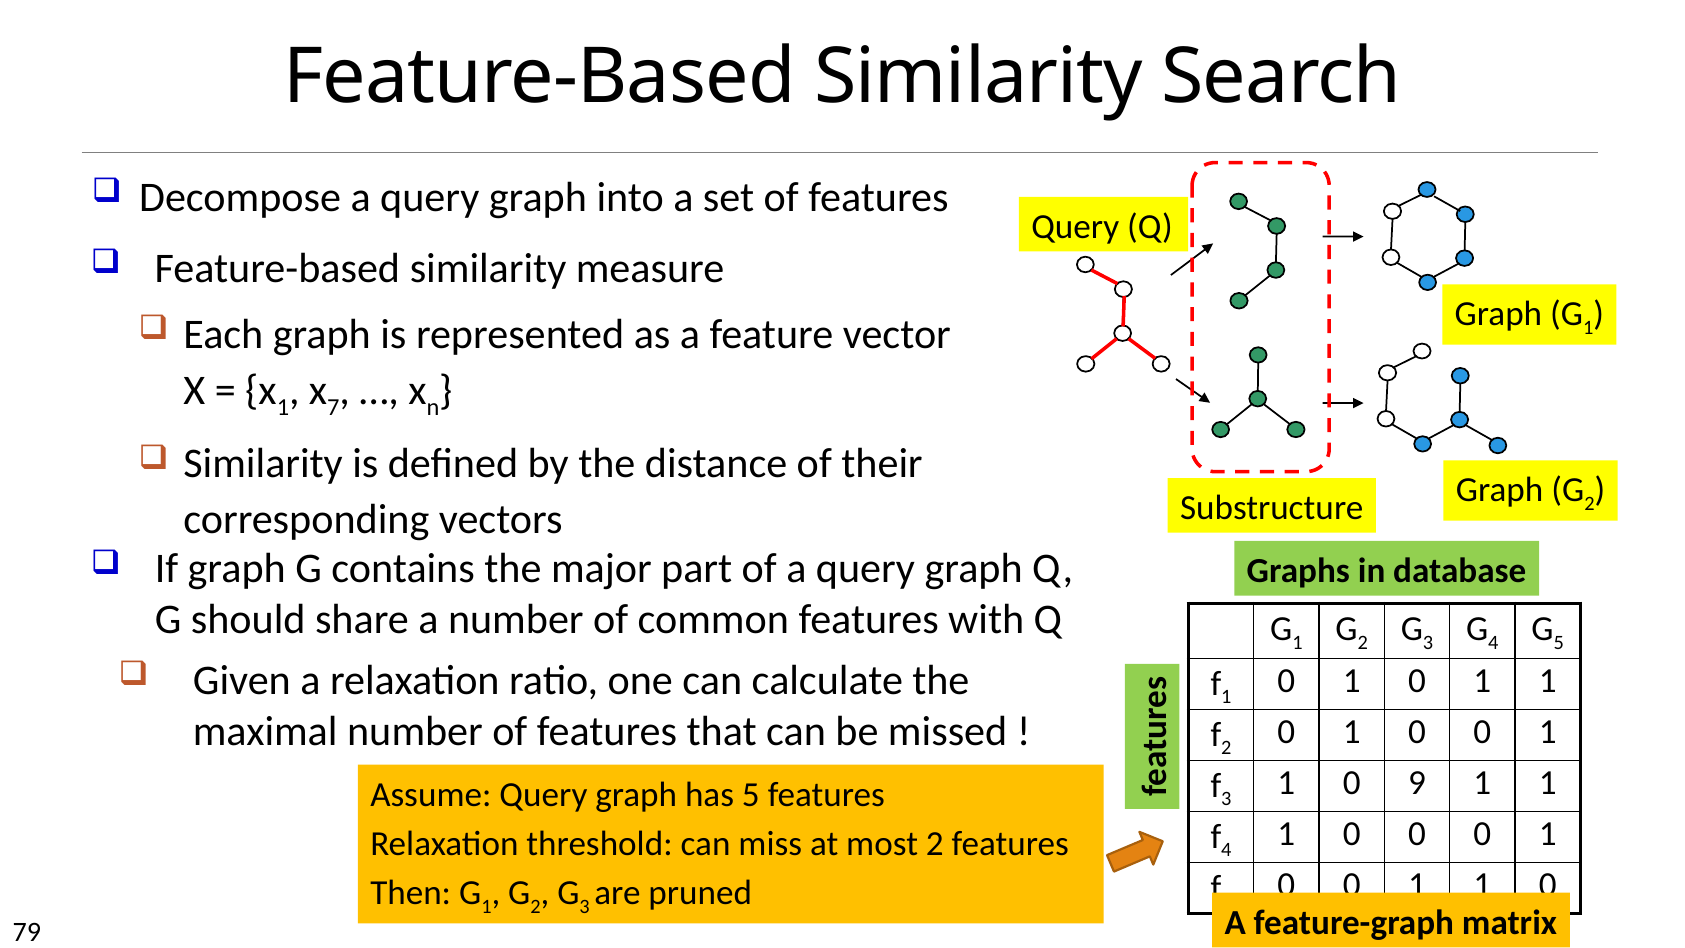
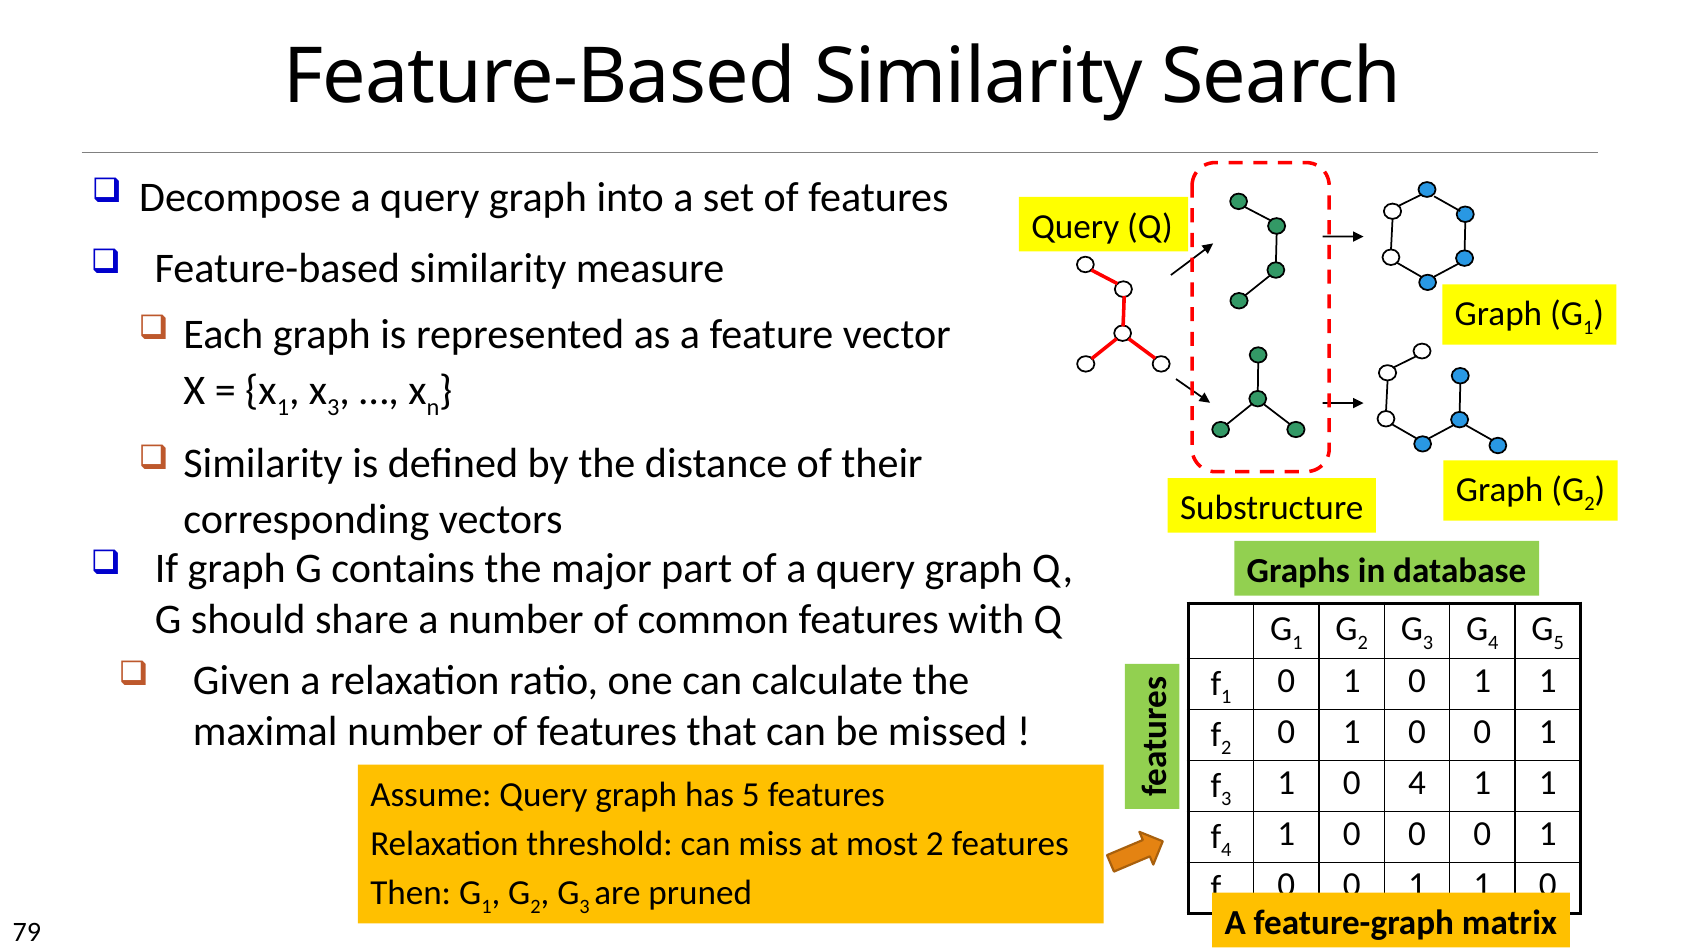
x 7: 7 -> 3 (333, 407)
0 9: 9 -> 4 (1417, 782)
